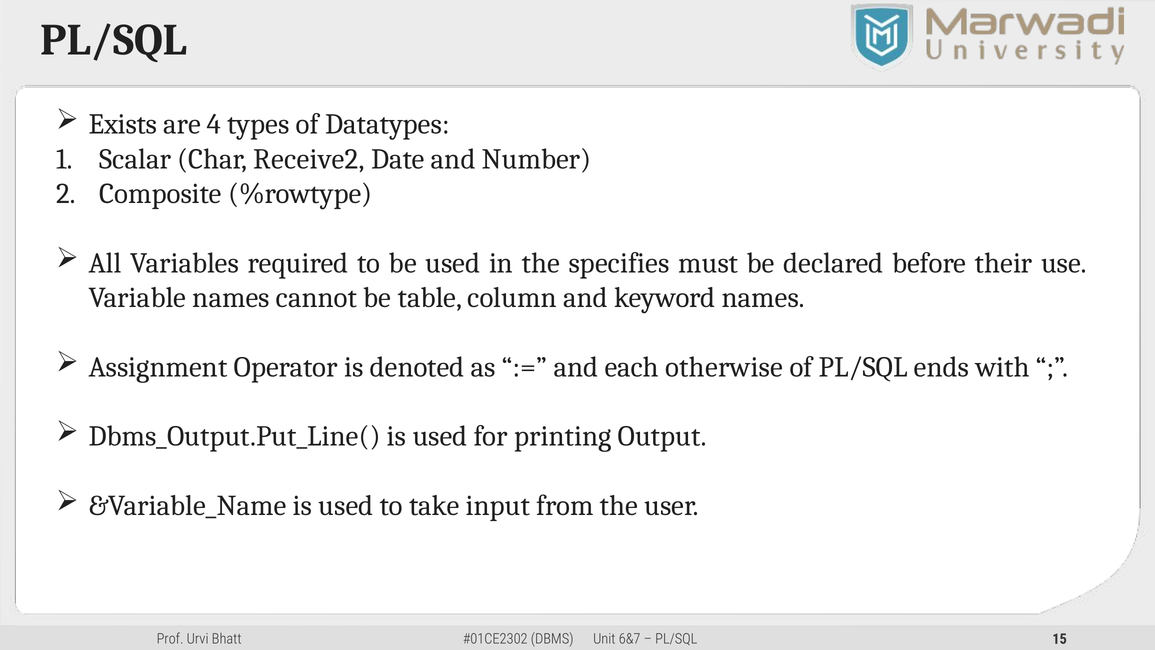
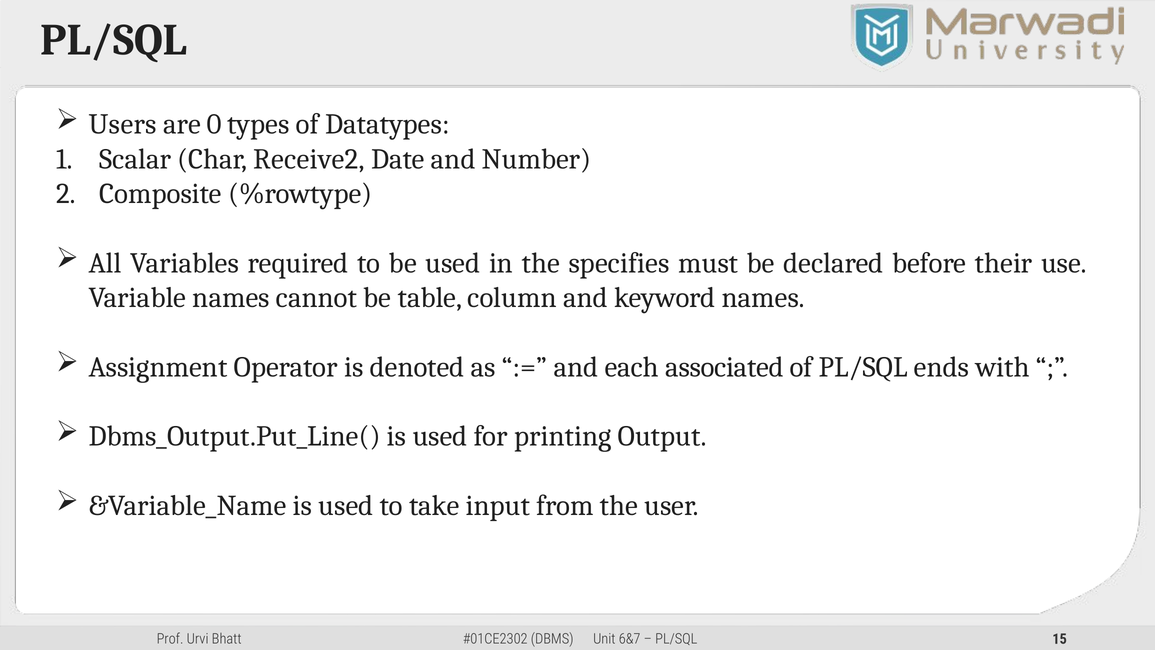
Exists: Exists -> Users (123, 124)
4: 4 -> 0 (214, 124)
otherwise: otherwise -> associated (724, 367)
